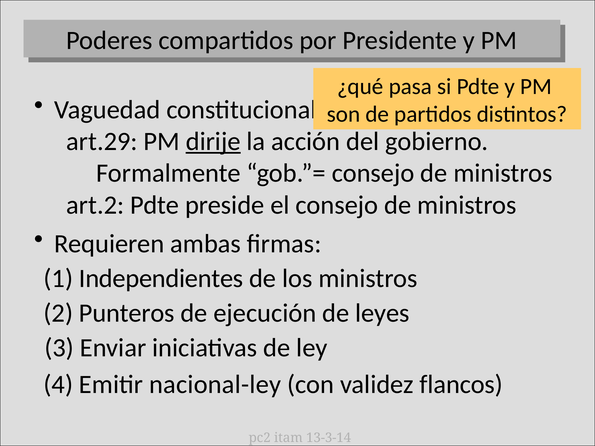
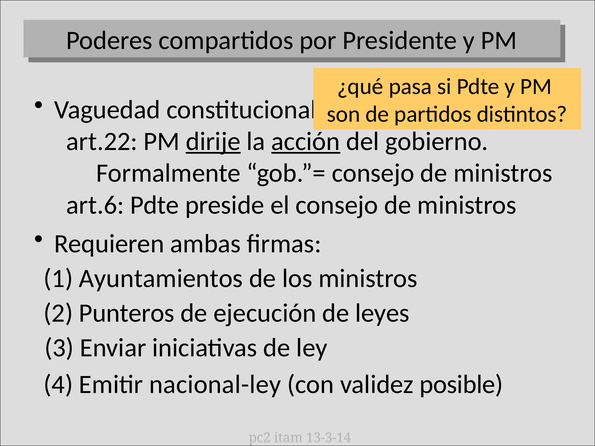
art.29: art.29 -> art.22 (102, 142)
acción underline: none -> present (306, 142)
art.2: art.2 -> art.6 (95, 205)
Independientes: Independientes -> Ayuntamientos (161, 278)
flancos: flancos -> posible (461, 385)
